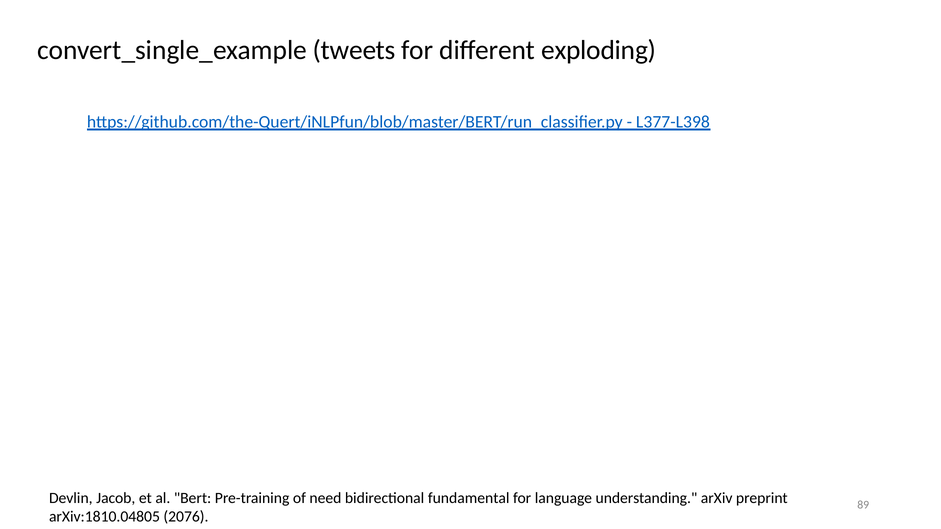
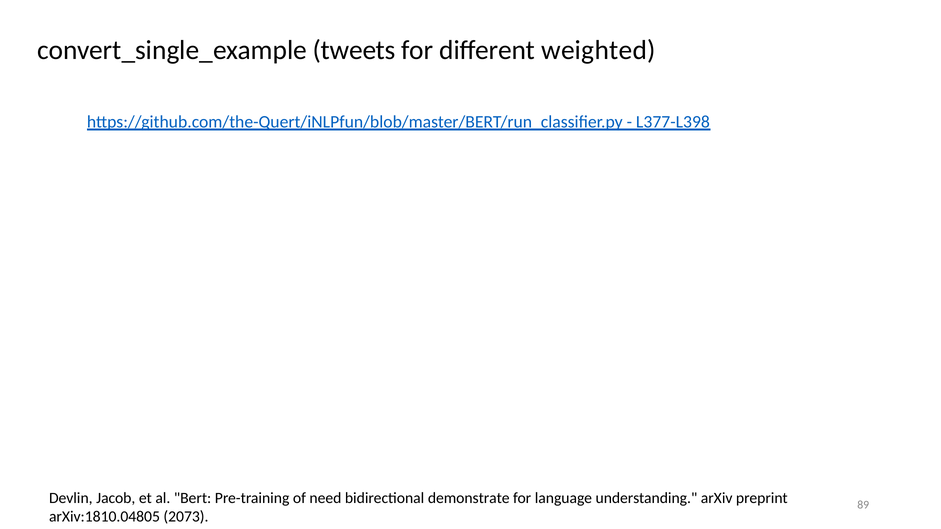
exploding: exploding -> weighted (598, 50)
fundamental: fundamental -> demonstrate (469, 498)
2076: 2076 -> 2073 (186, 517)
